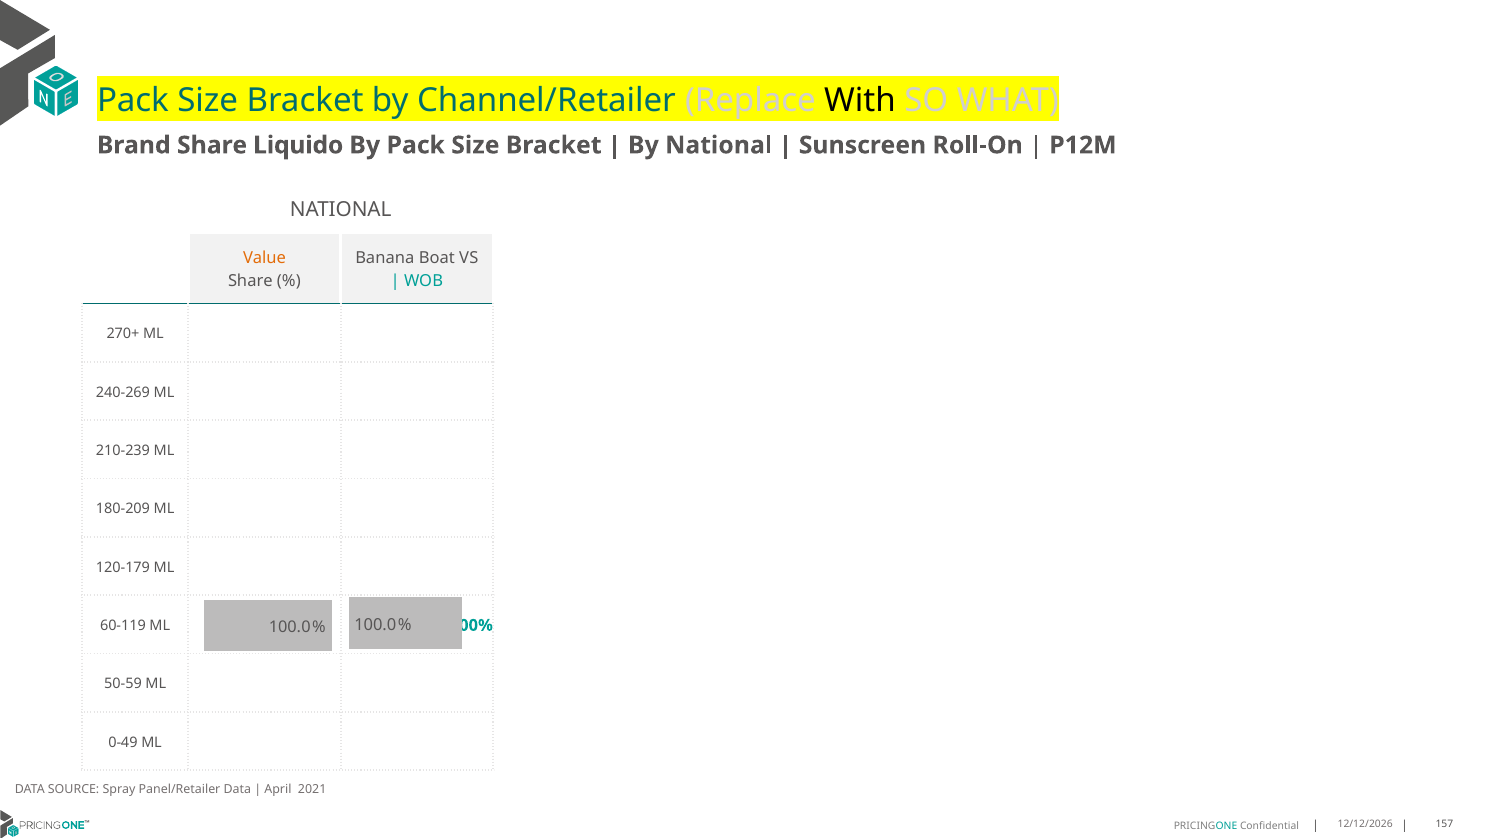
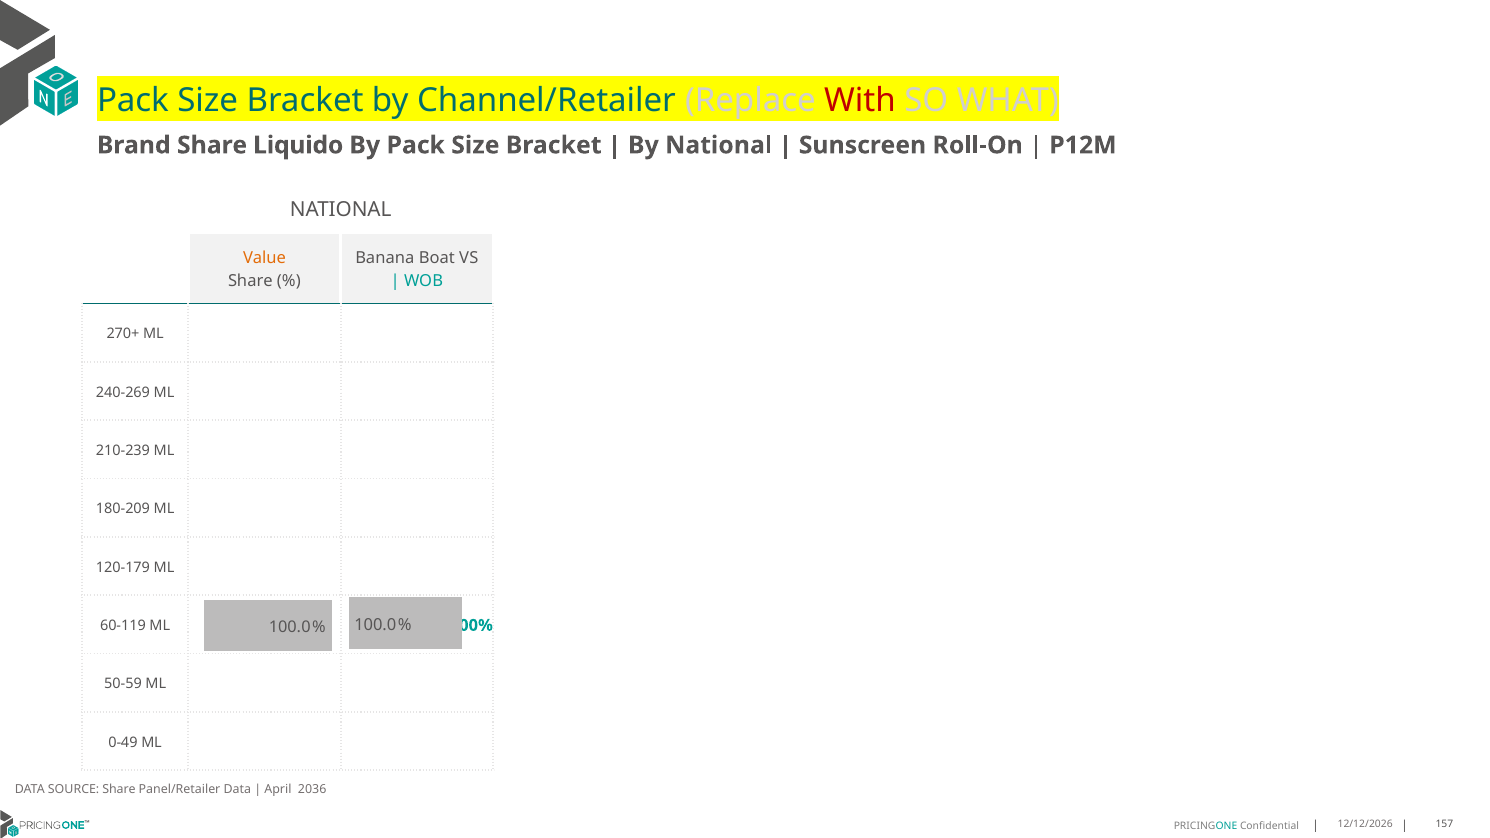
With colour: black -> red (860, 100)
SOURCE Spray: Spray -> Share (119, 789)
2021: 2021 -> 2036 (312, 789)
